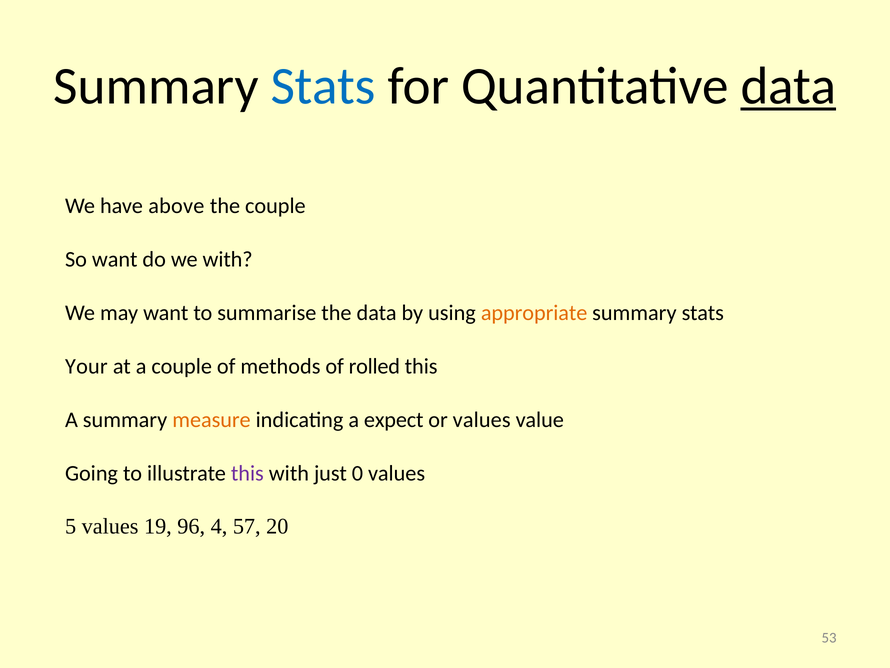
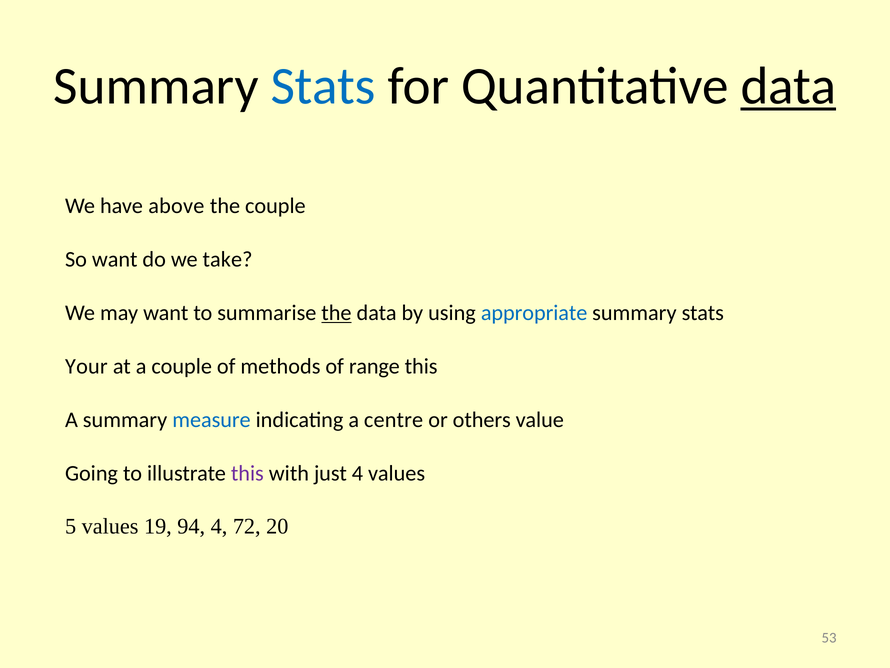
we with: with -> take (228, 259)
the underline: none -> present (336, 313)
appropriate colour: orange -> blue (534, 313)
rolled: rolled -> range (374, 366)
measure colour: orange -> blue (211, 419)
expect: expect -> centre (394, 419)
or values: values -> others (482, 419)
just 0: 0 -> 4 (357, 473)
96: 96 -> 94 (191, 526)
57: 57 -> 72 (247, 526)
